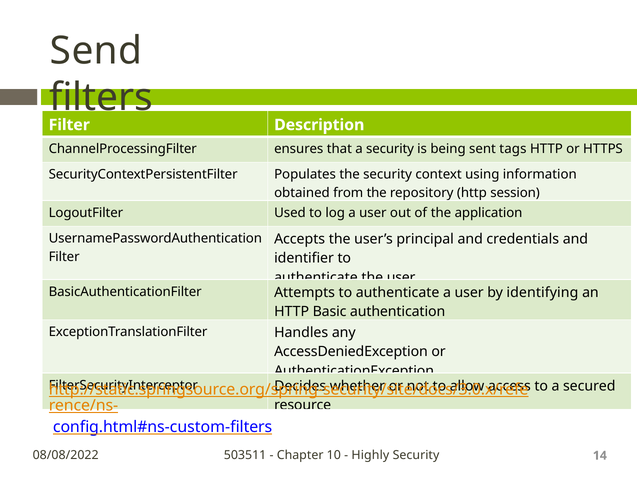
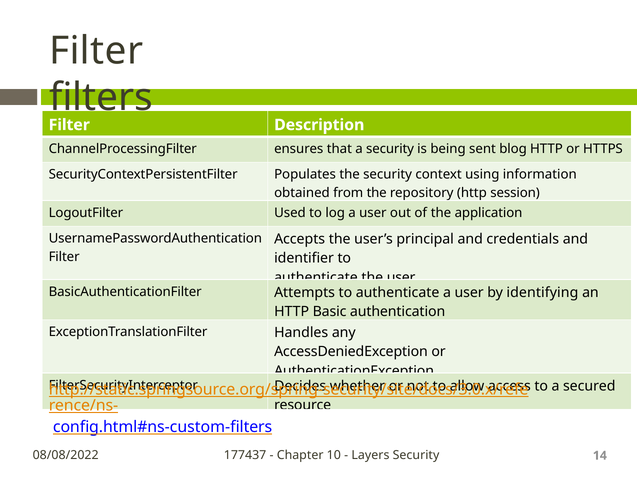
Send: Send -> Filter (96, 51)
tags: tags -> blog (513, 149)
503511: 503511 -> 177437 (245, 456)
Highly: Highly -> Layers (370, 456)
